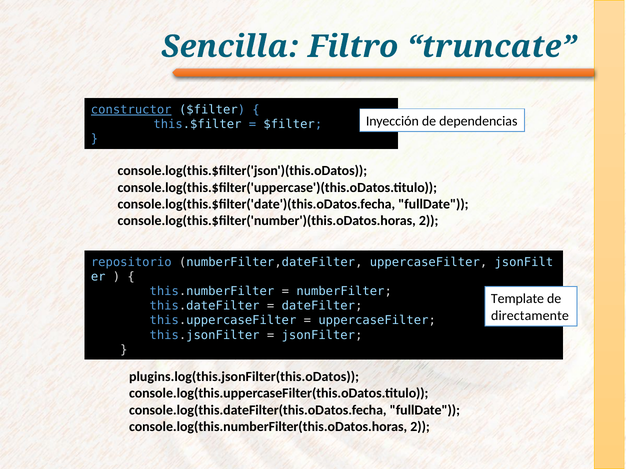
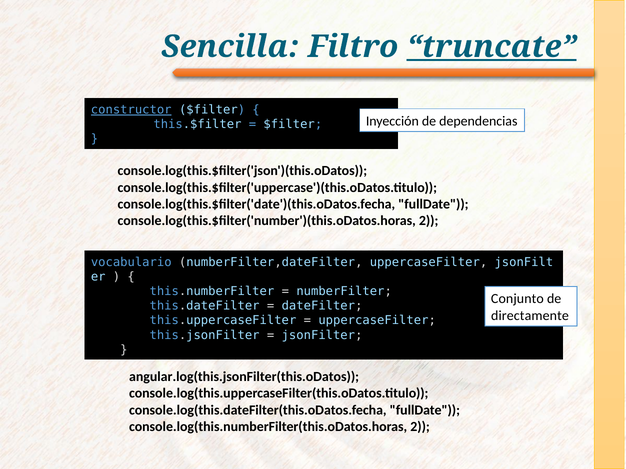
truncate underline: none -> present (492, 47)
repositorio: repositorio -> vocabulario (131, 262)
Template: Template -> Conjunto (517, 299)
plugins.log(this.jsonFilter(this.oDatos: plugins.log(this.jsonFilter(this.oDatos -> angular.log(this.jsonFilter(this.oDatos (244, 377)
